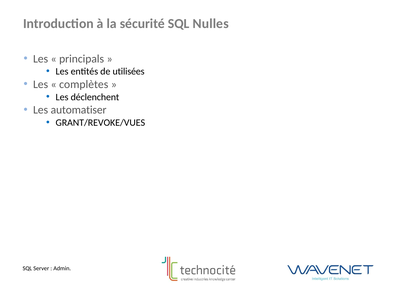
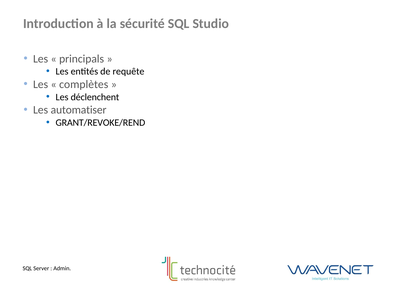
Nulles: Nulles -> Studio (211, 24)
utilisées: utilisées -> requête (128, 72)
GRANT/REVOKE/VUES: GRANT/REVOKE/VUES -> GRANT/REVOKE/REND (100, 123)
